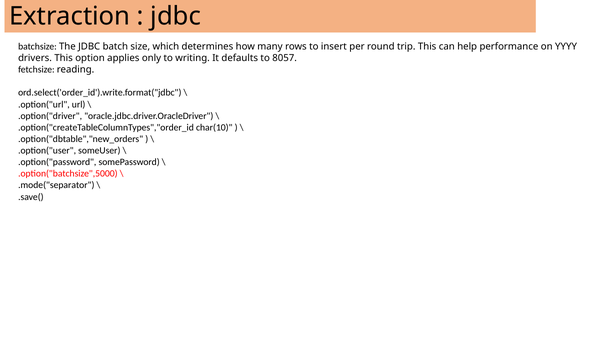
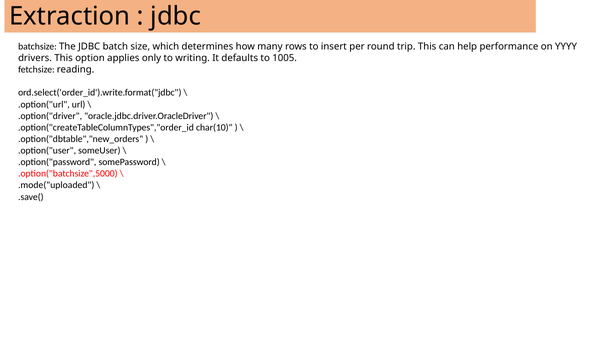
8057: 8057 -> 1005 (285, 58)
.mode("separator: .mode("separator -> .mode("uploaded (56, 185)
